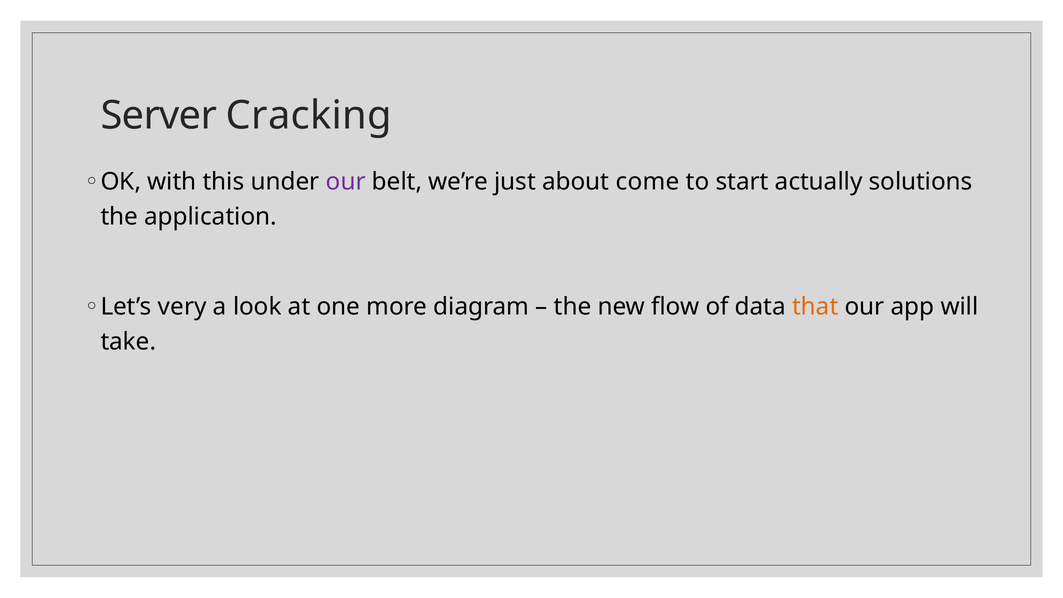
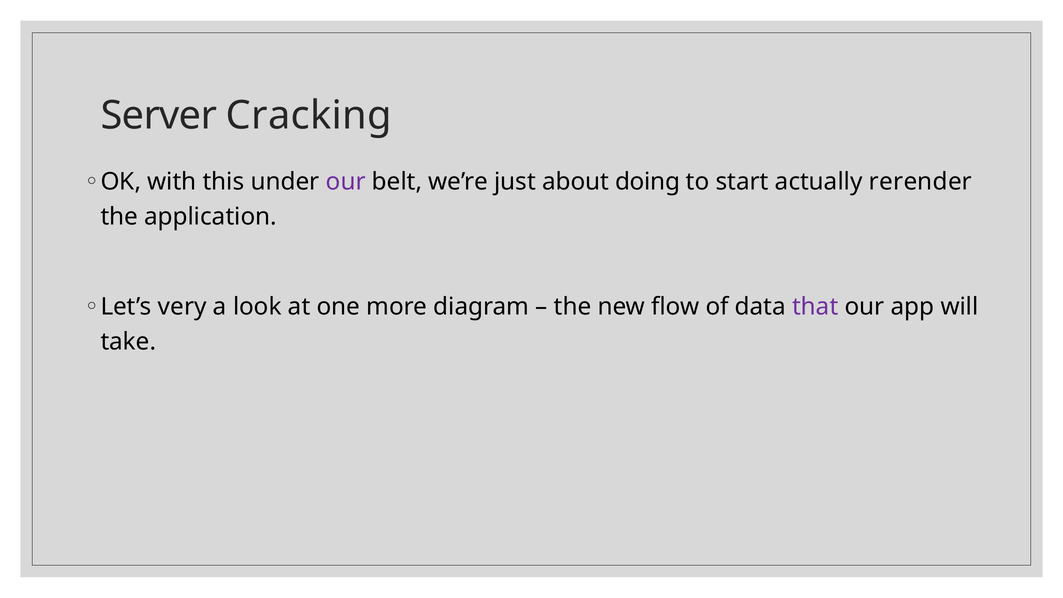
come: come -> doing (648, 182)
solutions: solutions -> rerender (920, 182)
that colour: orange -> purple (815, 307)
